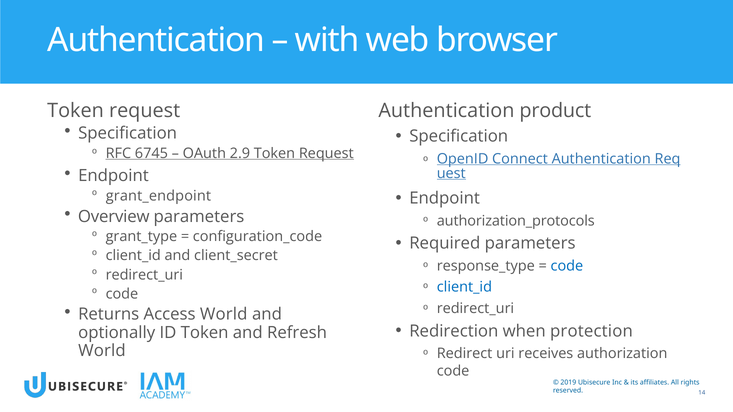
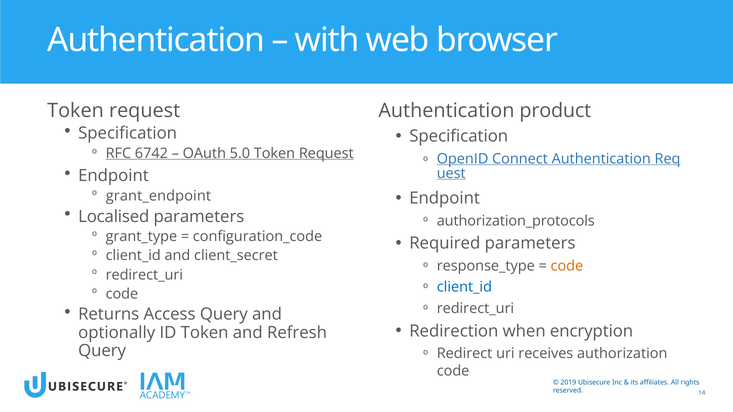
6745: 6745 -> 6742 (151, 153)
2.9: 2.9 -> 5.0 (240, 153)
Overview: Overview -> Localised (114, 217)
code colour: blue -> orange (567, 266)
Access World: World -> Query (224, 315)
protection: protection -> encryption (592, 331)
World: World -> Query (102, 351)
